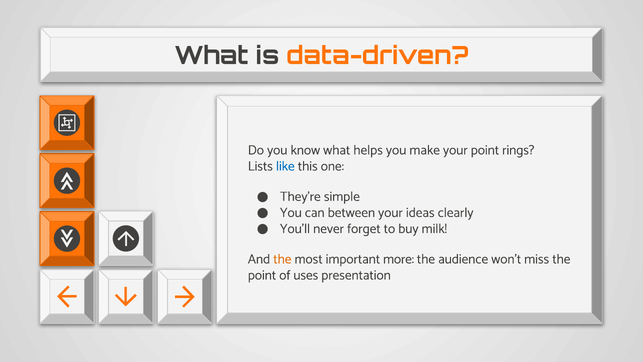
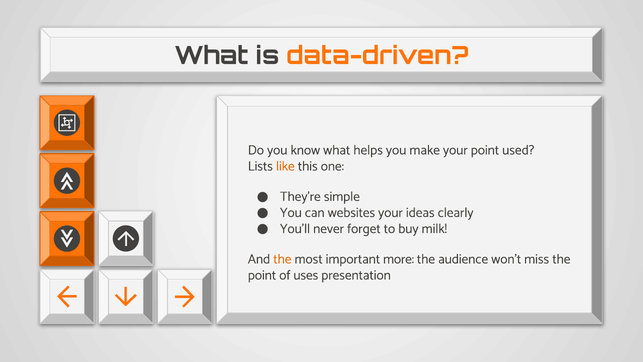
rings: rings -> used (518, 150)
like colour: blue -> orange (285, 166)
between: between -> websites (351, 212)
